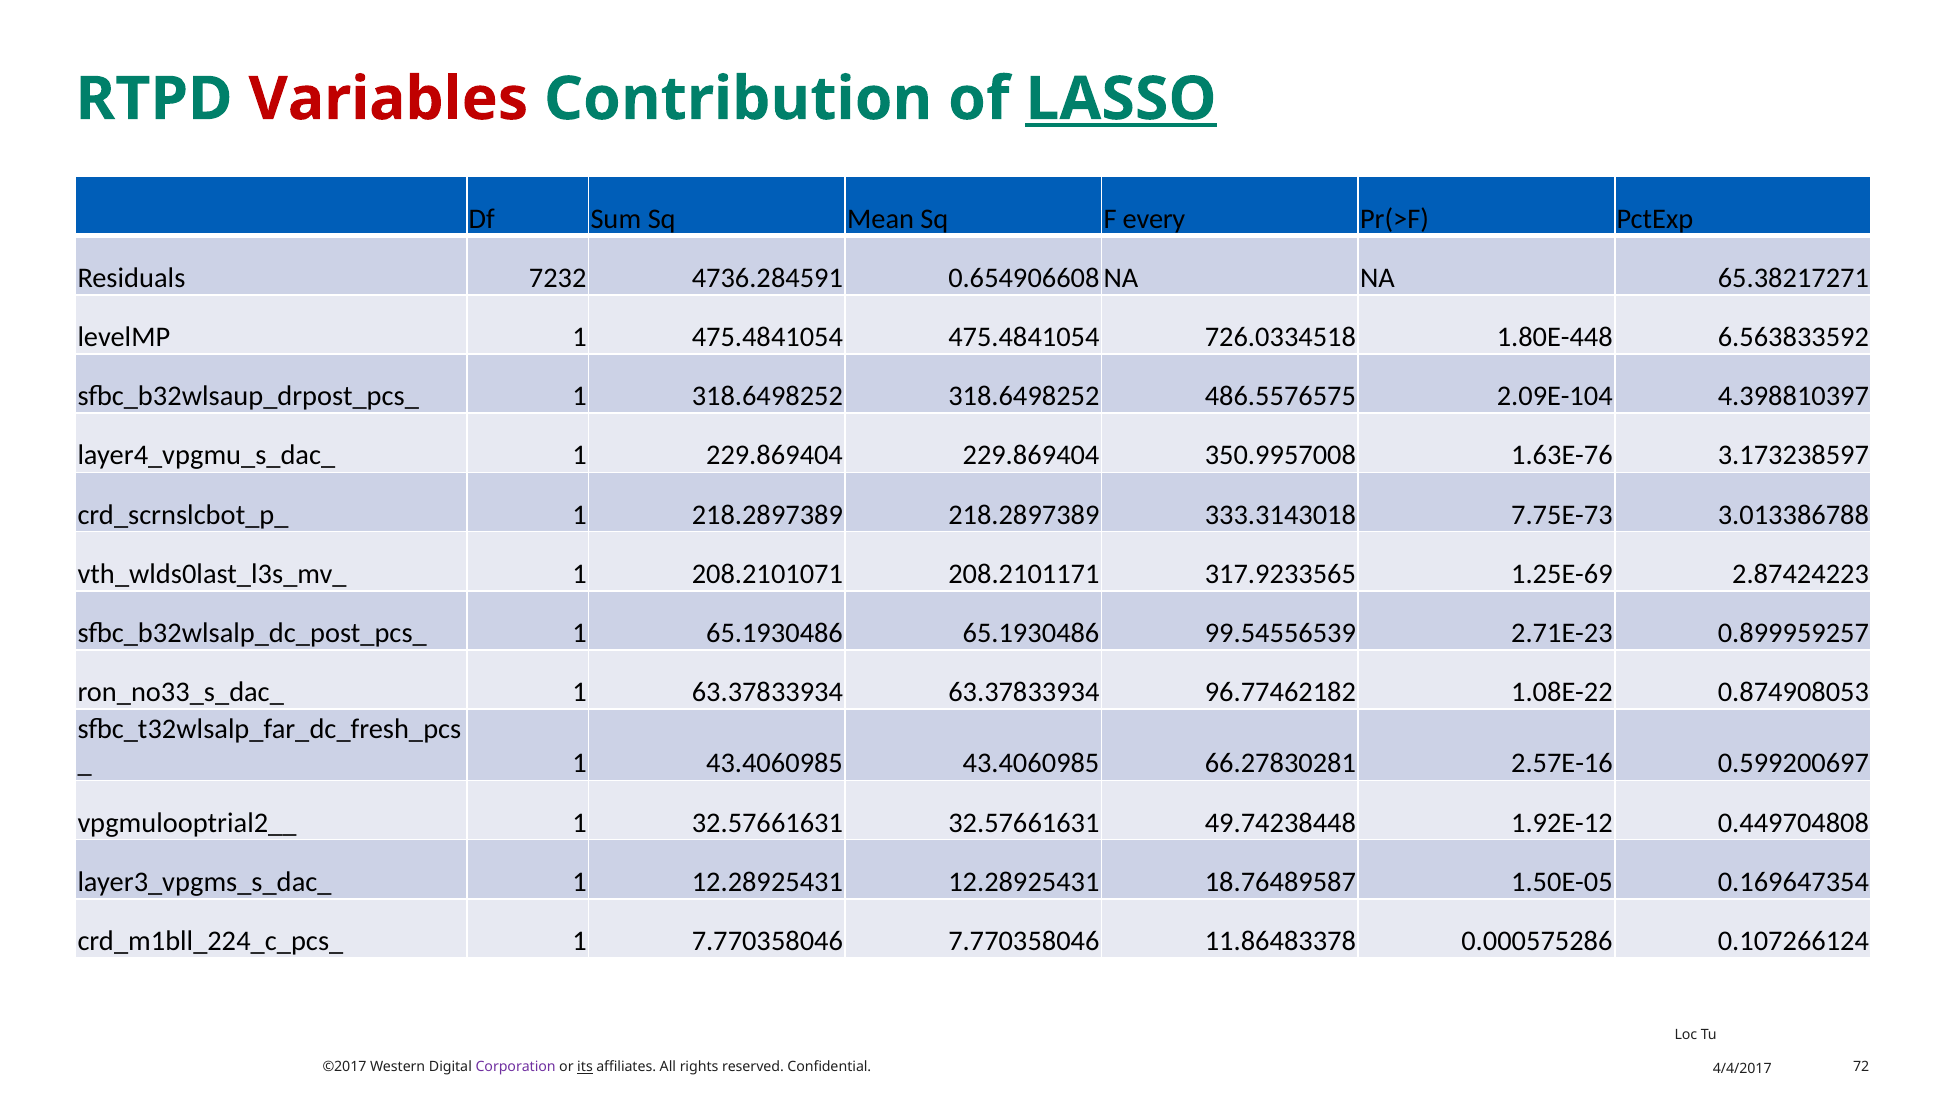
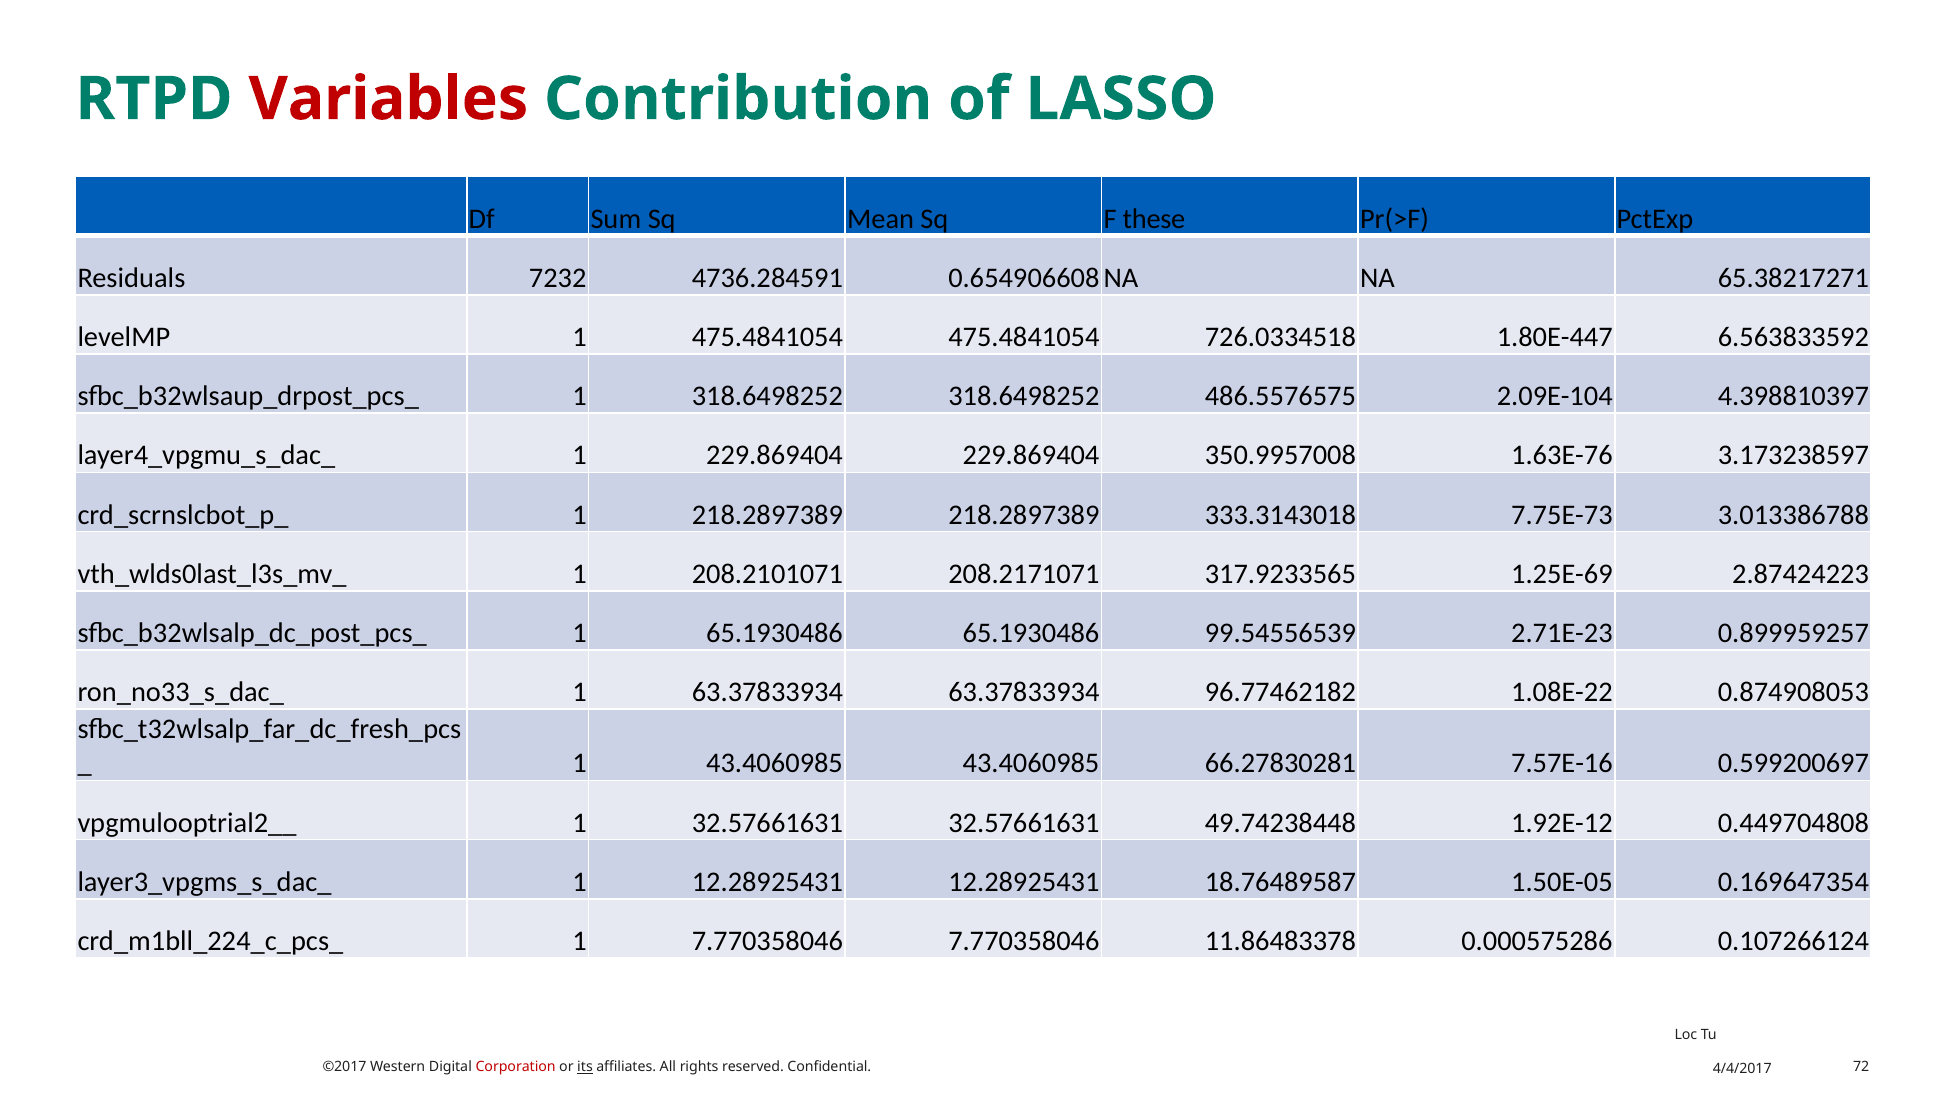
LASSO underline: present -> none (1121, 99)
every: every -> these (1154, 219)
1.80E-448: 1.80E-448 -> 1.80E-447 (1555, 337)
208.2101171: 208.2101171 -> 208.2171071 (1024, 574)
2.57E-16: 2.57E-16 -> 7.57E-16 (1562, 764)
Corporation colour: purple -> red (516, 1067)
